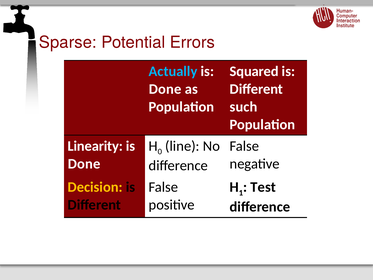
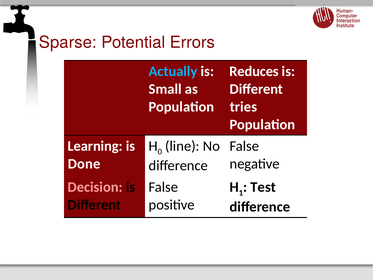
Squared: Squared -> Reduces (254, 71)
Done: Done -> Small (165, 89)
such: such -> tries (243, 107)
Linearity: Linearity -> Learning (95, 146)
Decision colour: yellow -> pink (95, 187)
